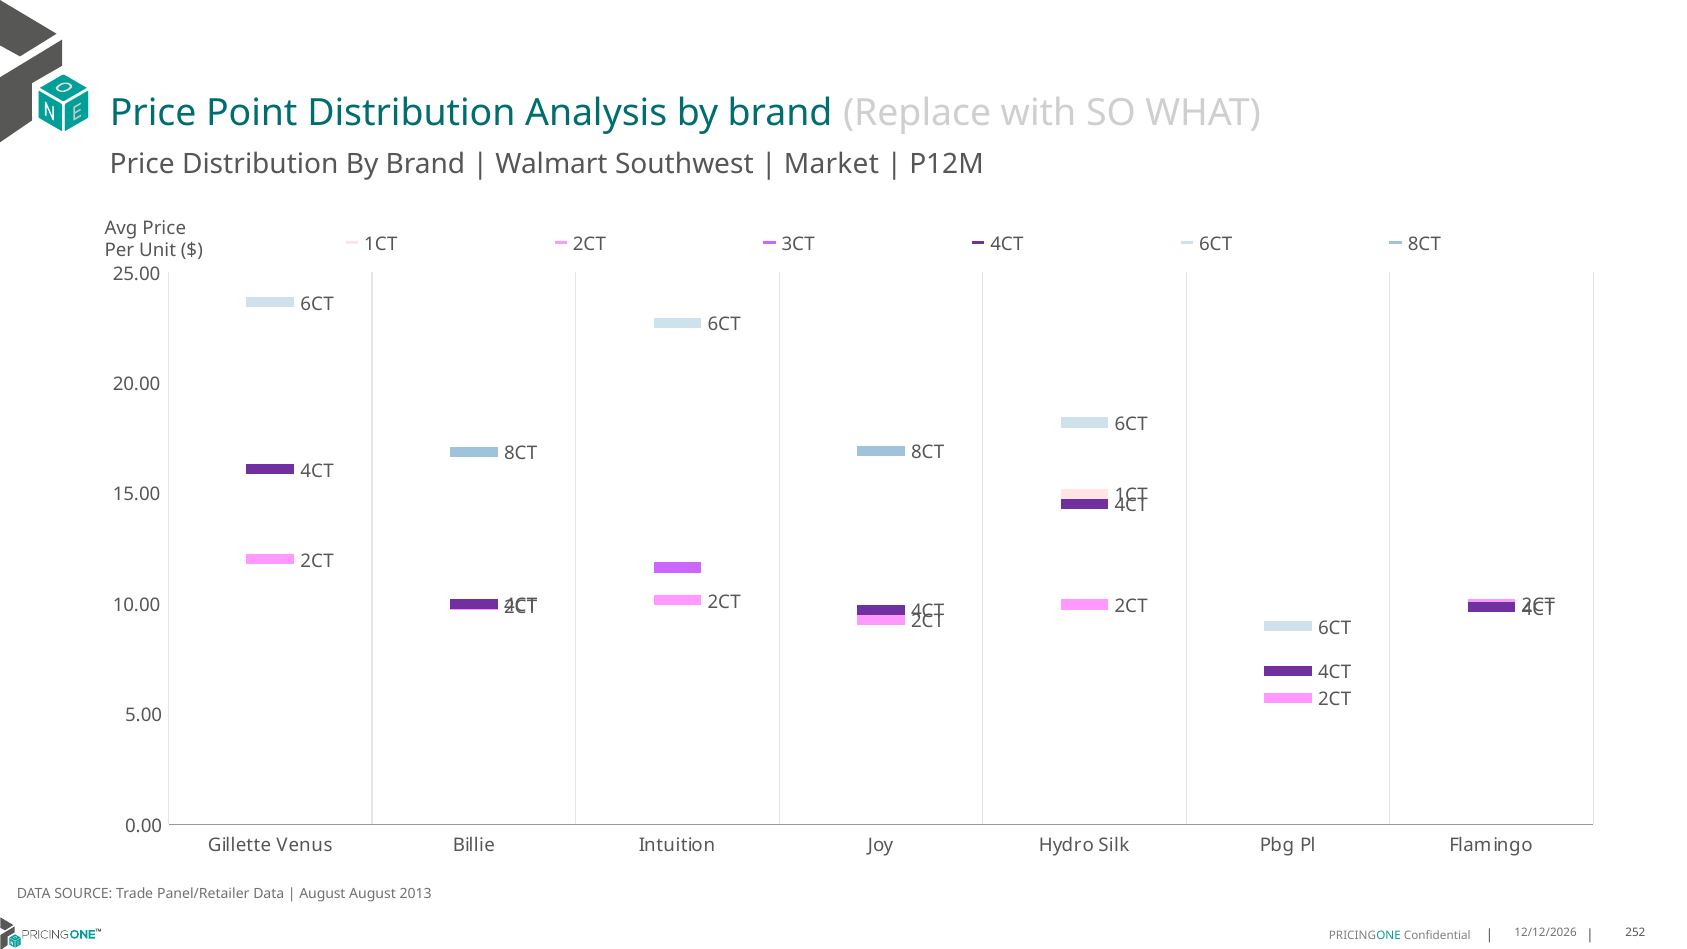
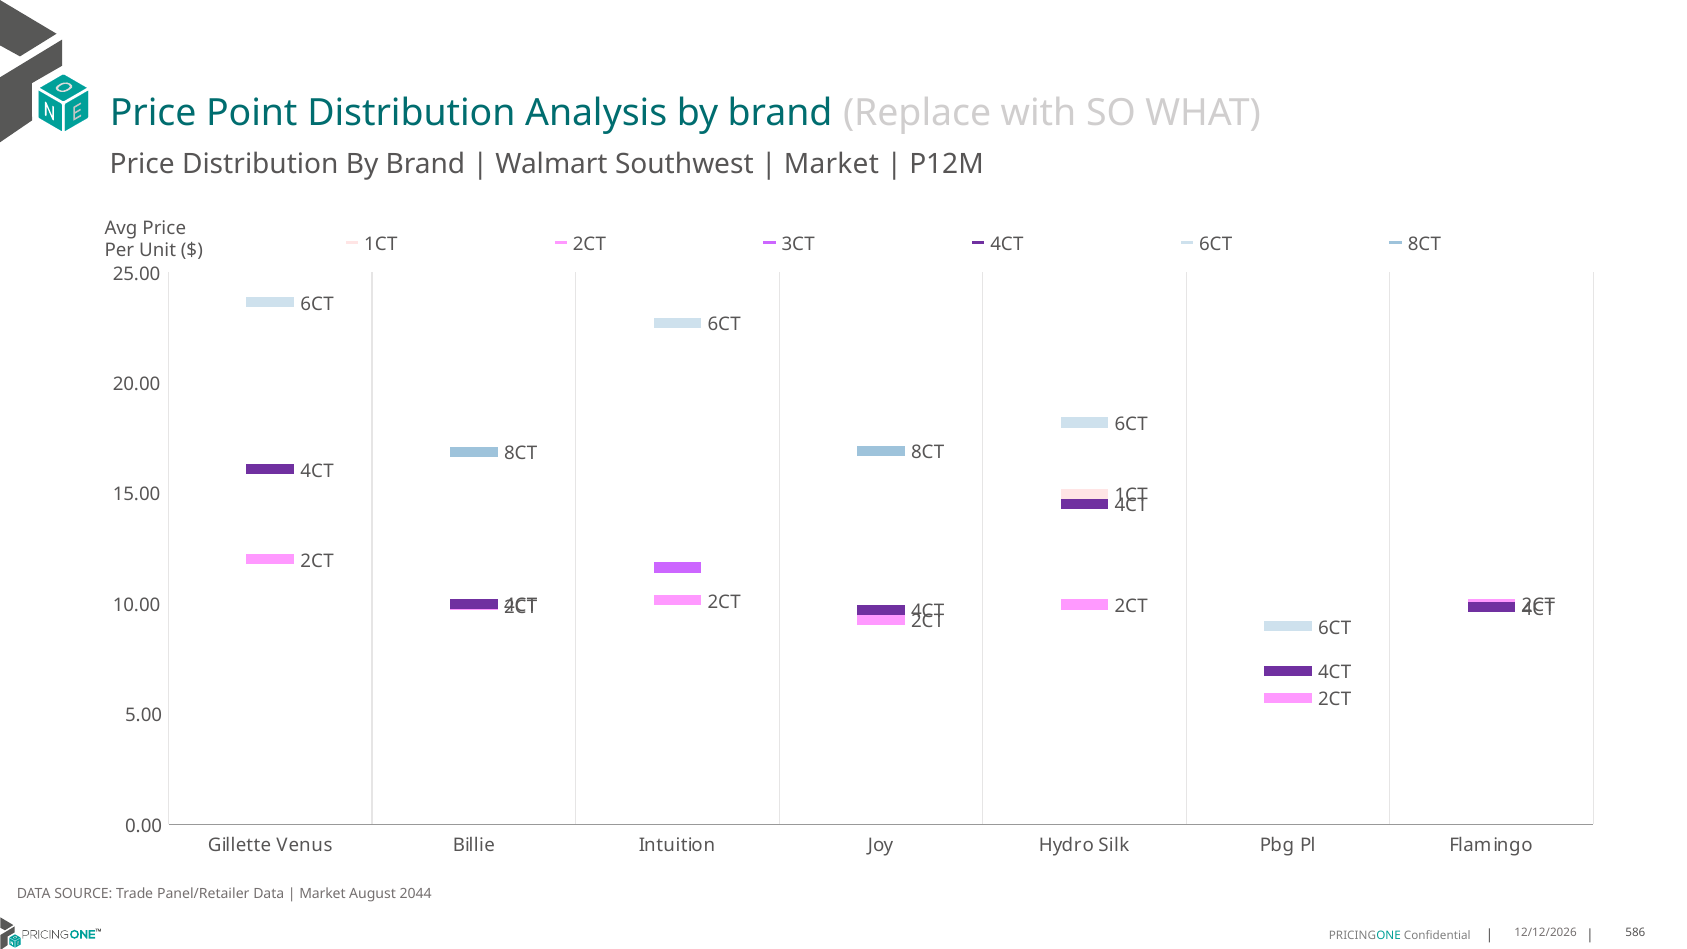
August: August -> Market (322, 894)
2013: 2013 -> 2044 (416, 894)
252: 252 -> 586 (1635, 933)
